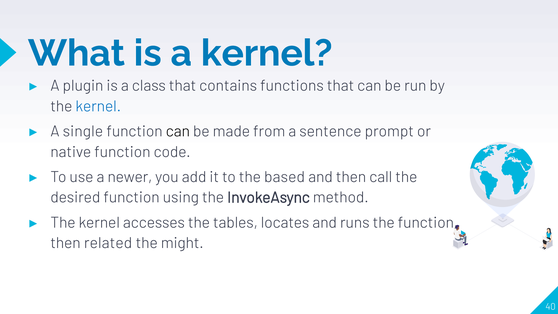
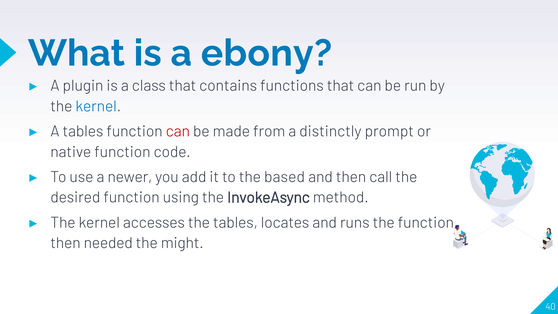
a kernel: kernel -> ebony (266, 53)
A single: single -> tables (83, 131)
can colour: black -> red (178, 131)
sentence: sentence -> distinctly (330, 131)
related: related -> needed (108, 243)
